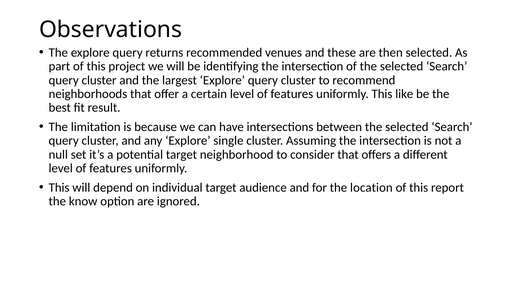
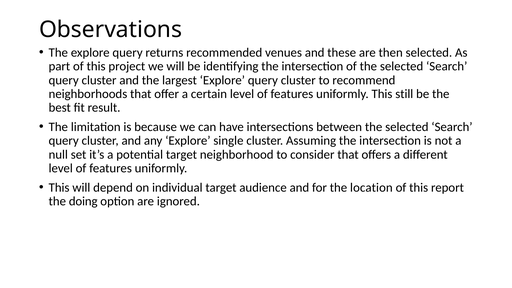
like: like -> still (404, 94)
know: know -> doing (83, 201)
